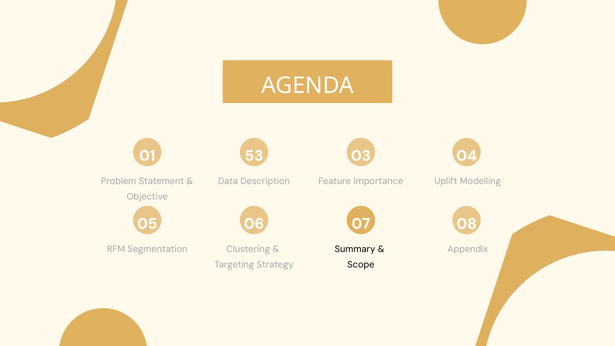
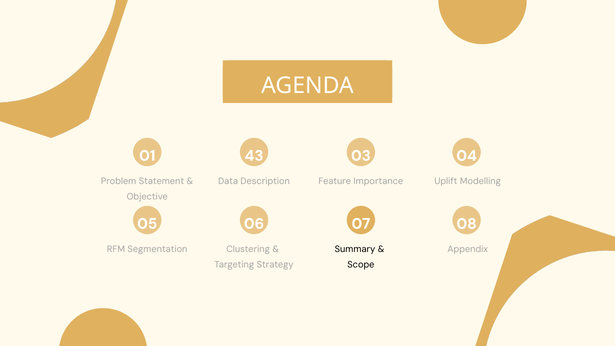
53: 53 -> 43 (254, 156)
